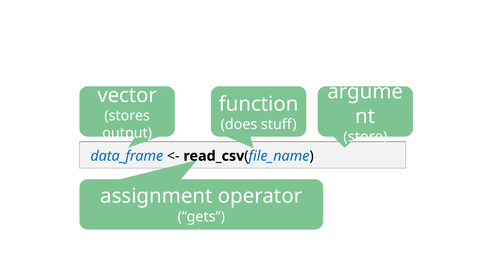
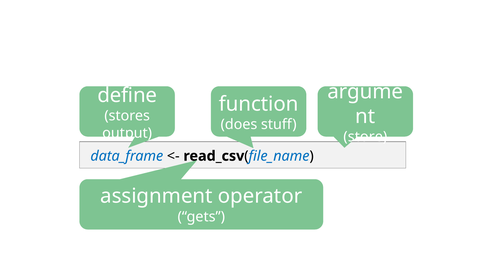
vector: vector -> define (127, 95)
